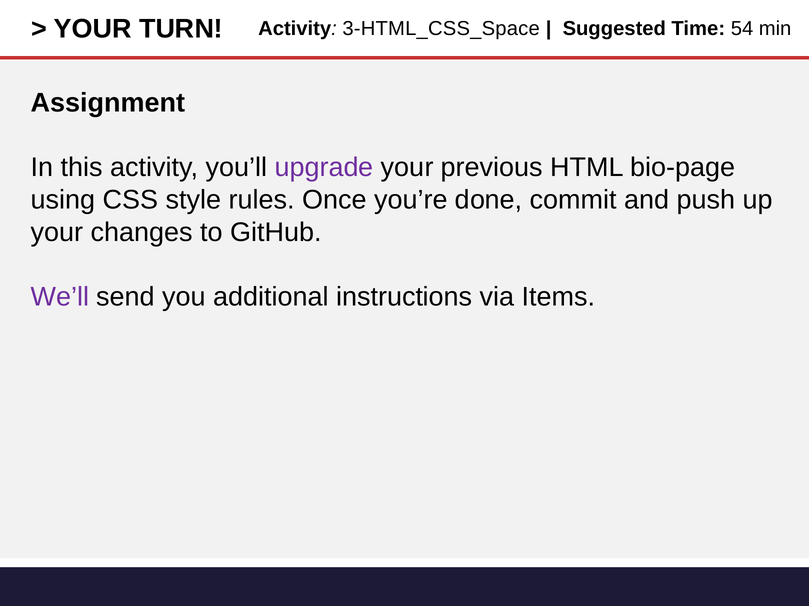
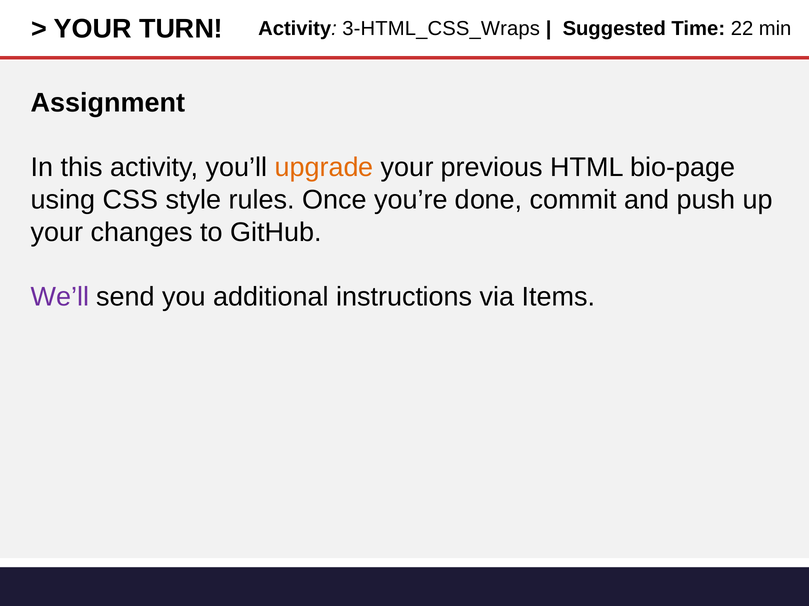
3-HTML_CSS_Space: 3-HTML_CSS_Space -> 3-HTML_CSS_Wraps (441, 29)
54: 54 -> 22 (742, 29)
upgrade colour: purple -> orange (324, 168)
